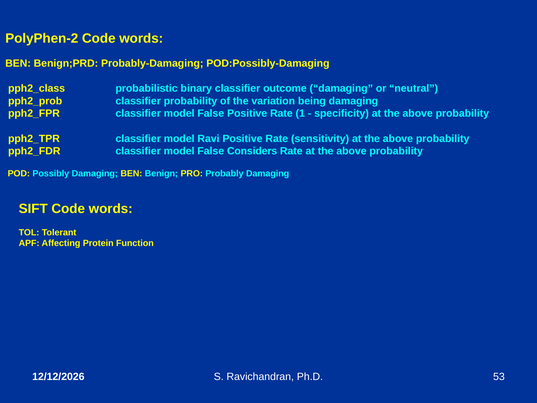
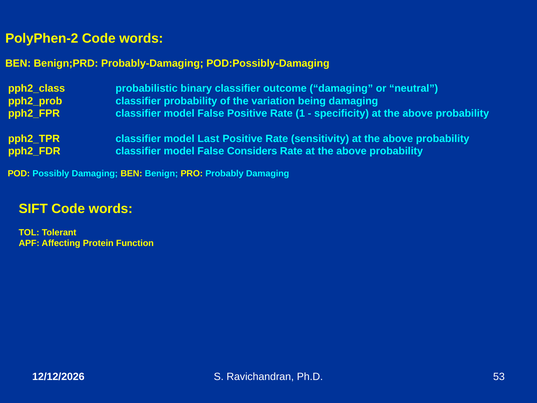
Ravi: Ravi -> Last (208, 139)
